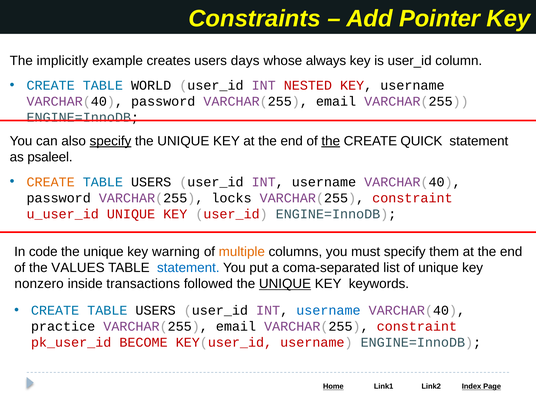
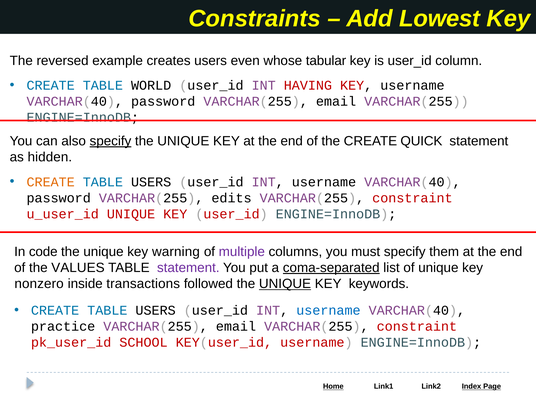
Pointer: Pointer -> Lowest (440, 19)
implicitly: implicitly -> reversed (63, 61)
days: days -> even (245, 61)
always: always -> tabular (326, 61)
NESTED: NESTED -> HAVING (308, 85)
the underline: present -> none (331, 141)
psaleel: psaleel -> hidden (50, 157)
locks: locks -> edits (232, 198)
multiple colour: orange -> purple (242, 252)
statement colour: blue -> purple (188, 268)
coma-separated underline: none -> present (331, 268)
BECOME: BECOME -> SCHOOL (144, 343)
